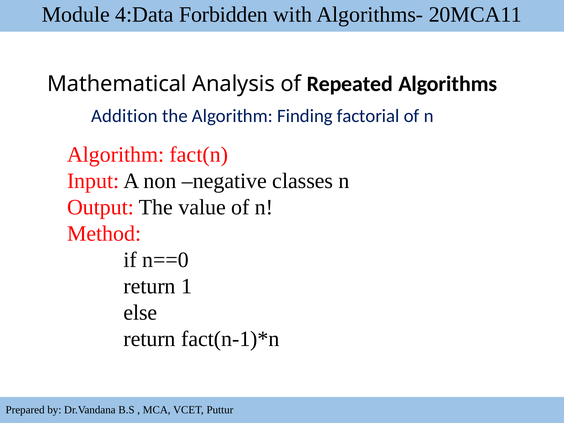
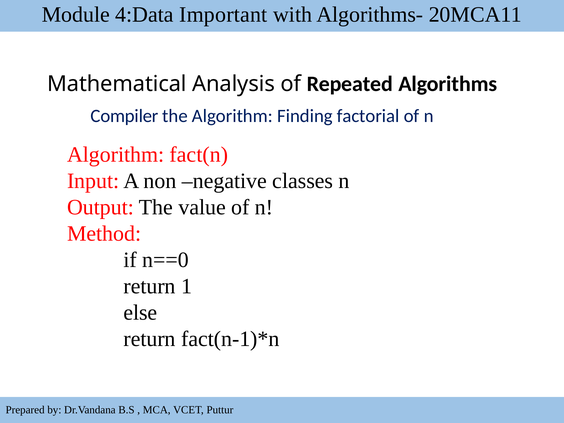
Forbidden: Forbidden -> Important (223, 14)
Addition: Addition -> Compiler (125, 116)
